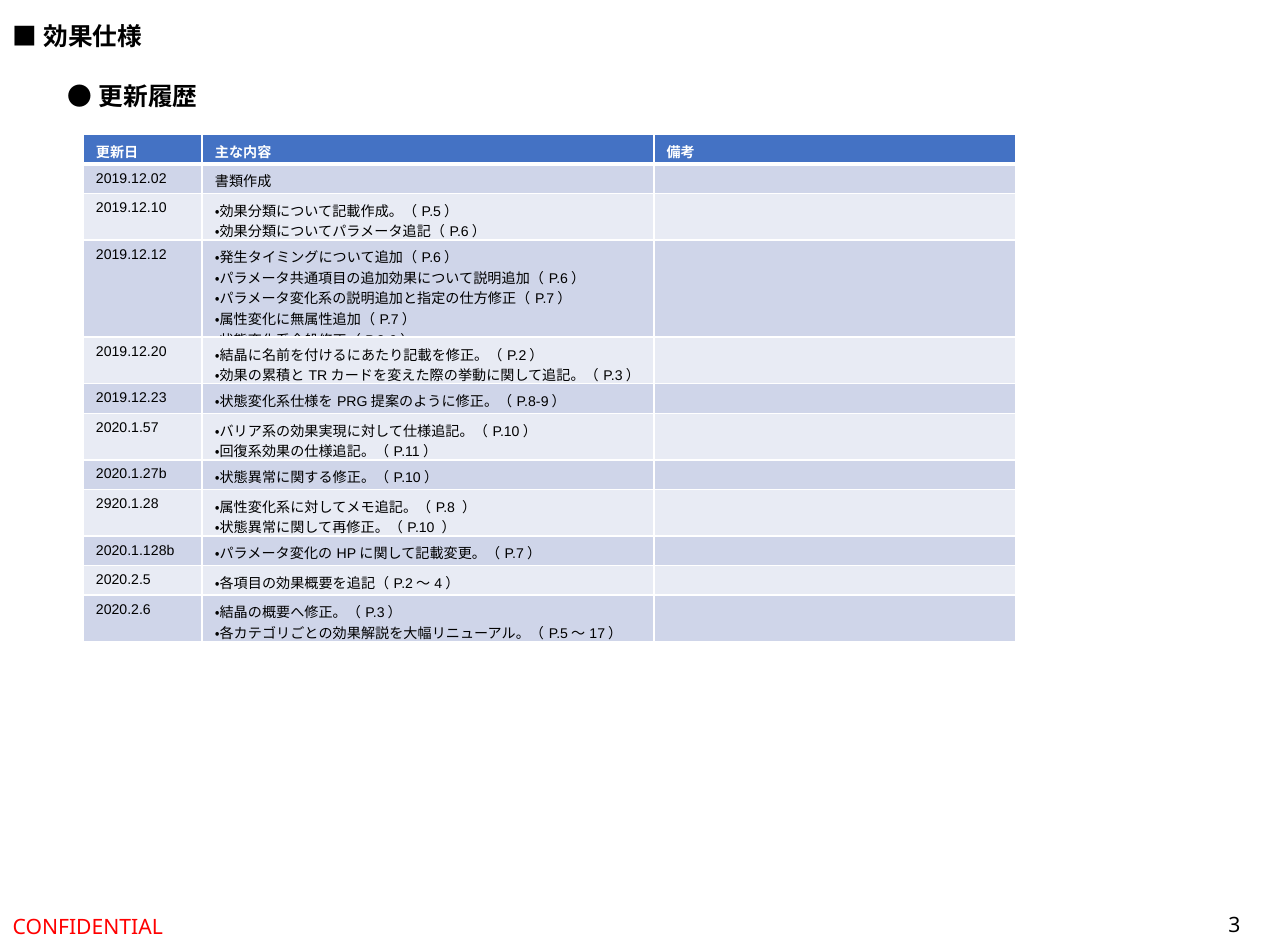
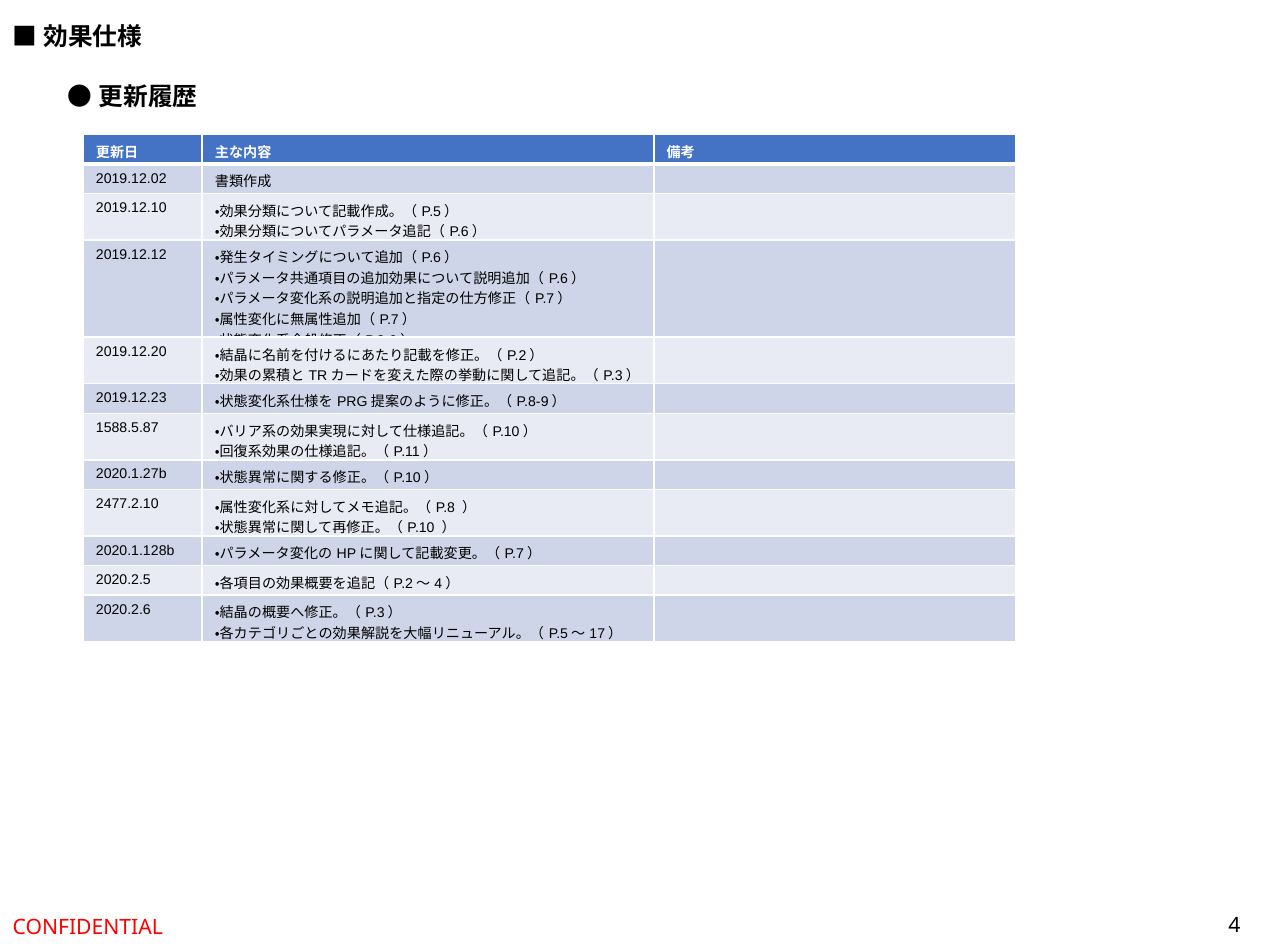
2020.1.57: 2020.1.57 -> 1588.5.87 (127, 428)
2920.1.28: 2920.1.28 -> 2477.2.10 (127, 504)
3: 3 -> 4 (1234, 926)
